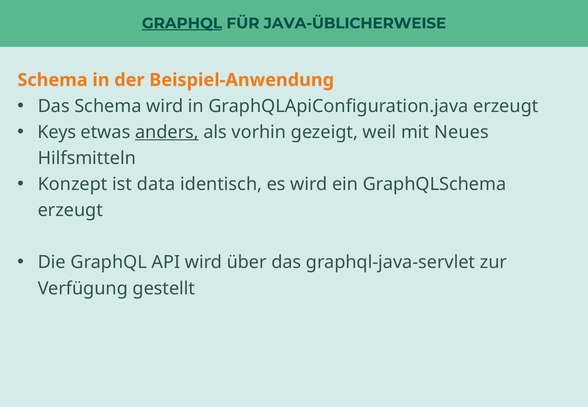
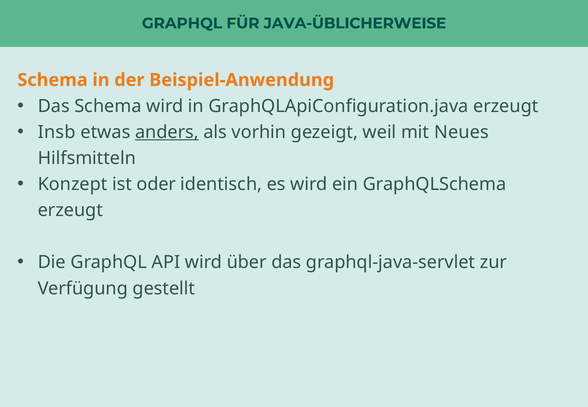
GRAPHQL underline: present -> none (182, 23)
Keys: Keys -> Insb (57, 132)
data: data -> oder (156, 184)
